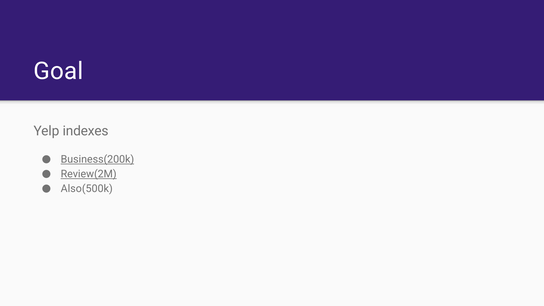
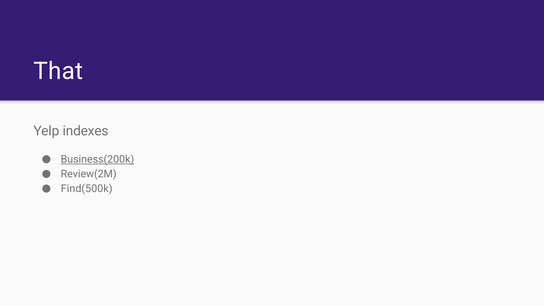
Goal: Goal -> That (58, 71)
Review(2M underline: present -> none (89, 174)
Also(500k: Also(500k -> Find(500k (87, 189)
